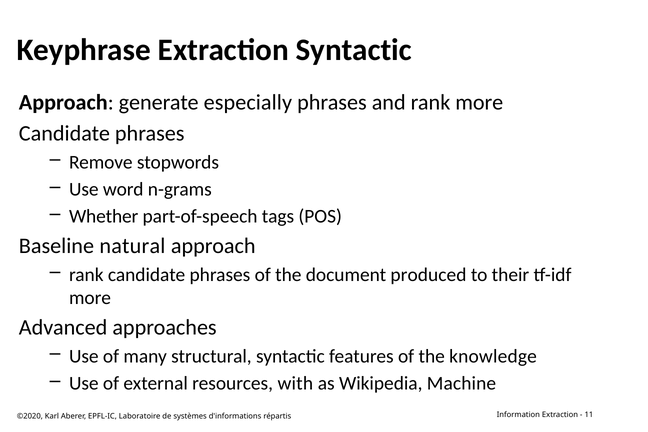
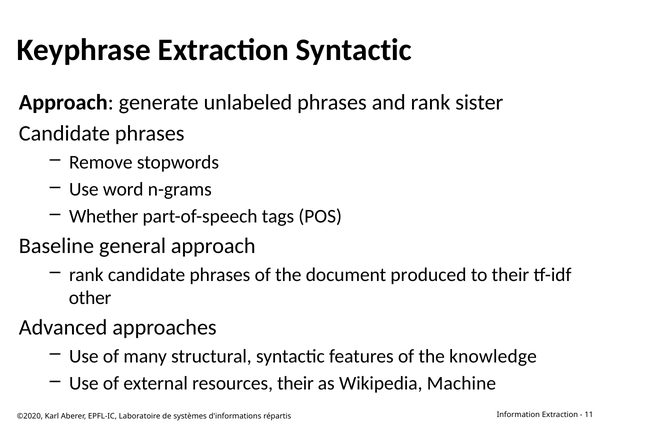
especially: especially -> unlabeled (248, 102)
rank more: more -> sister (479, 102)
natural: natural -> general (133, 246)
more: more -> other (90, 298)
resources with: with -> their (296, 383)
